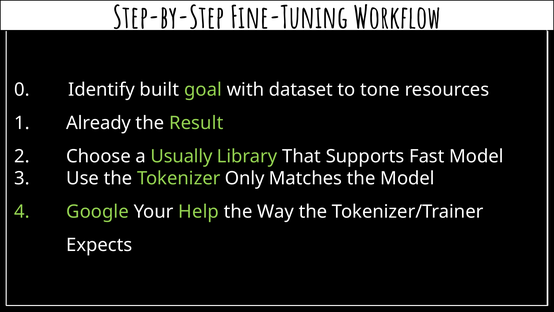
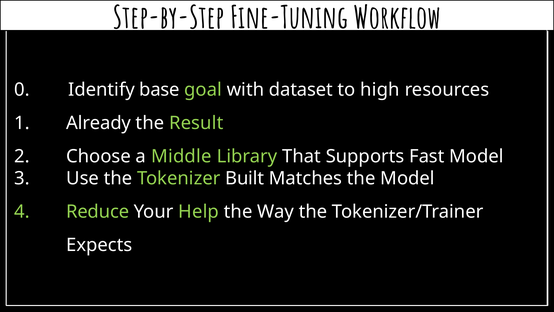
built: built -> base (160, 90)
tone: tone -> high (380, 90)
Usually: Usually -> Middle (181, 156)
Only: Only -> Built (245, 178)
Google: Google -> Reduce (98, 212)
